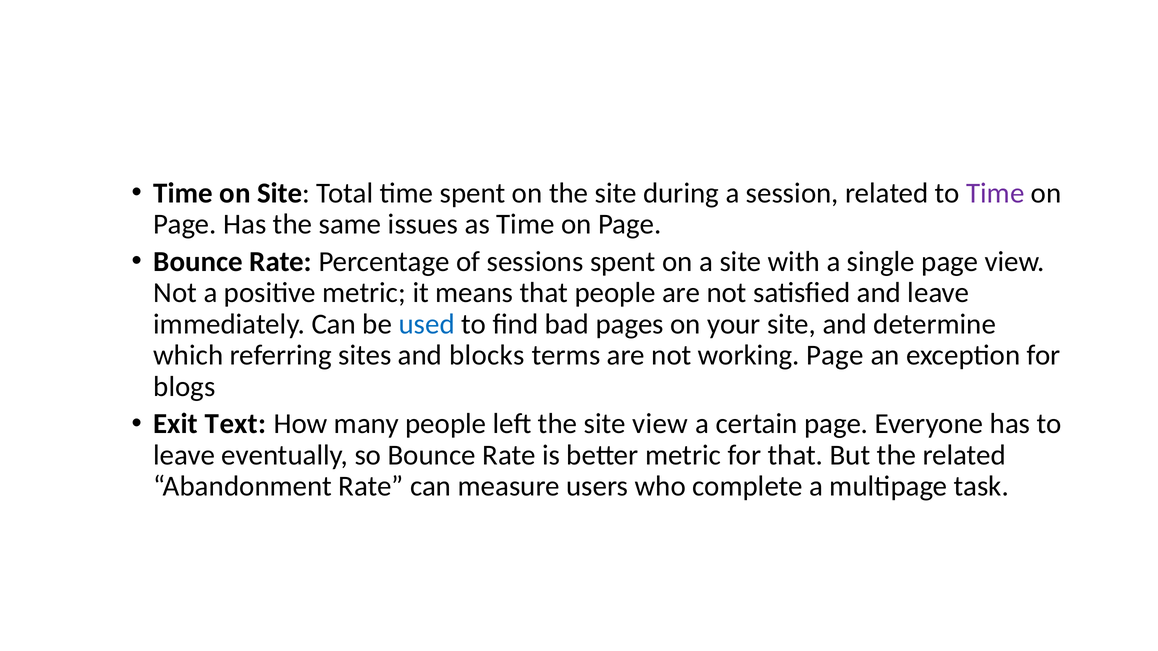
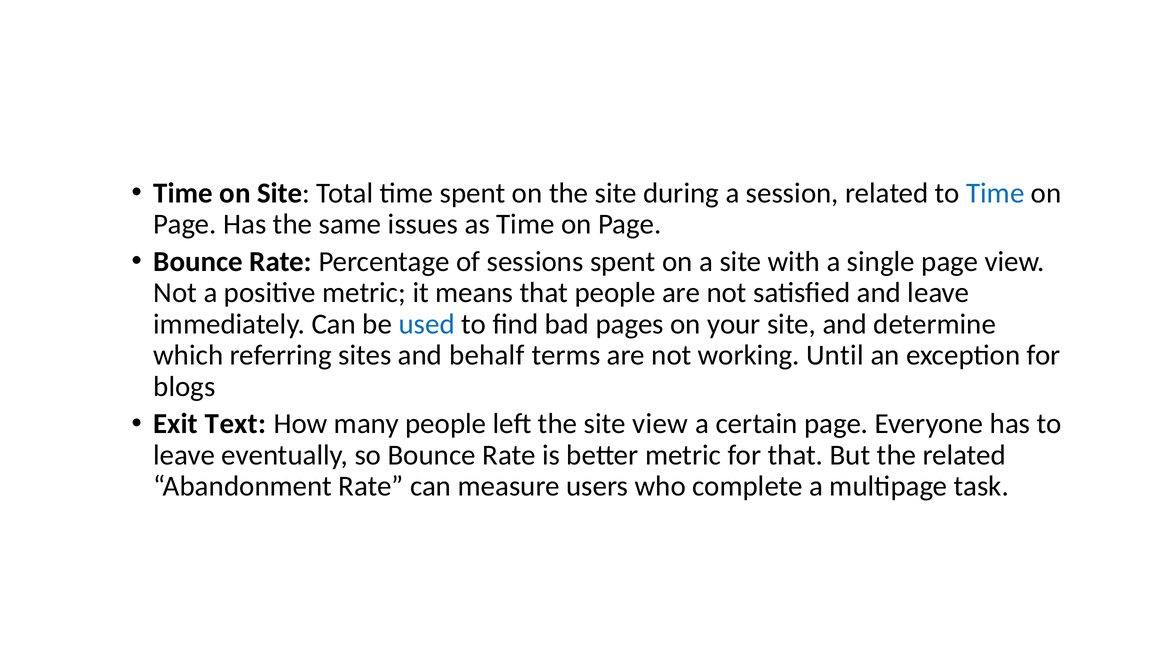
Time colour: purple -> blue (995, 193)
blocks: blocks -> behalf (487, 355)
working Page: Page -> Until (835, 355)
